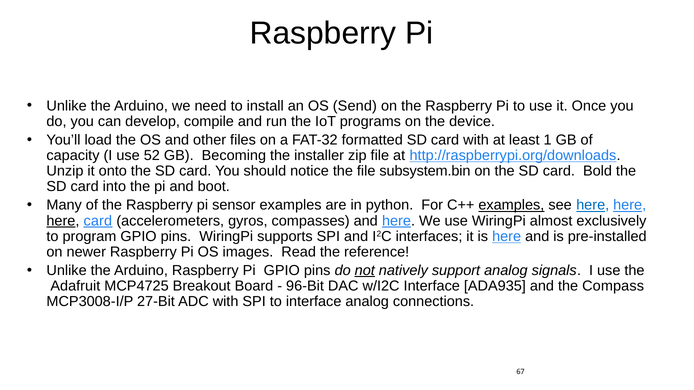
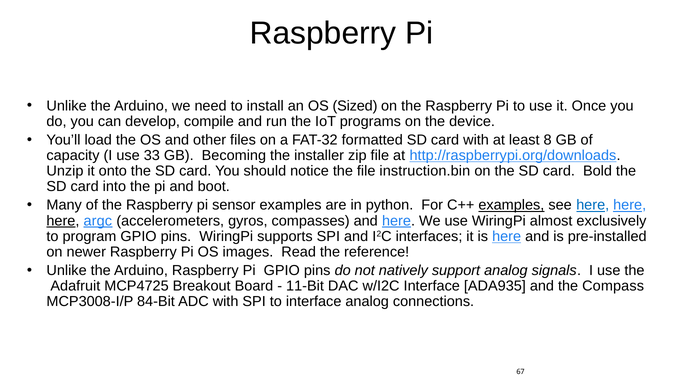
Send: Send -> Sized (355, 106)
1: 1 -> 8 (548, 140)
52: 52 -> 33 (152, 156)
subsystem.bin: subsystem.bin -> instruction.bin (425, 171)
here card: card -> argc (98, 221)
not underline: present -> none (365, 271)
96-Bit: 96-Bit -> 11-Bit (305, 286)
27-Bit: 27-Bit -> 84-Bit (156, 302)
